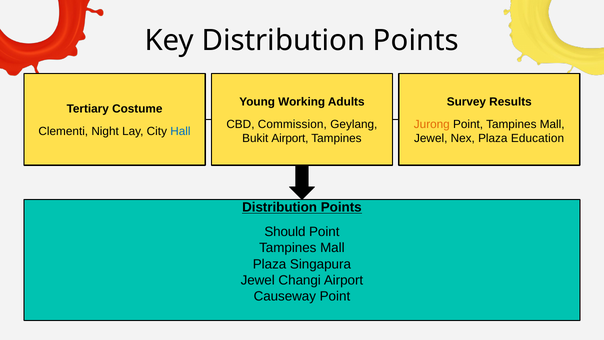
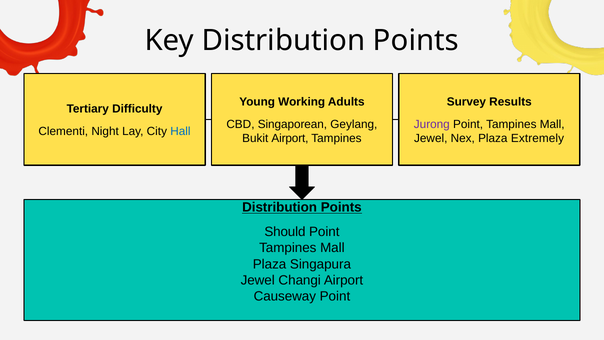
Costume: Costume -> Difficulty (137, 109)
Commission: Commission -> Singaporean (292, 124)
Jurong colour: orange -> purple (432, 124)
Education: Education -> Extremely (538, 139)
